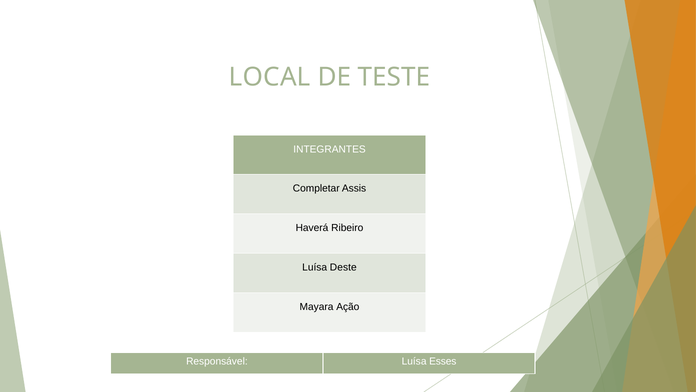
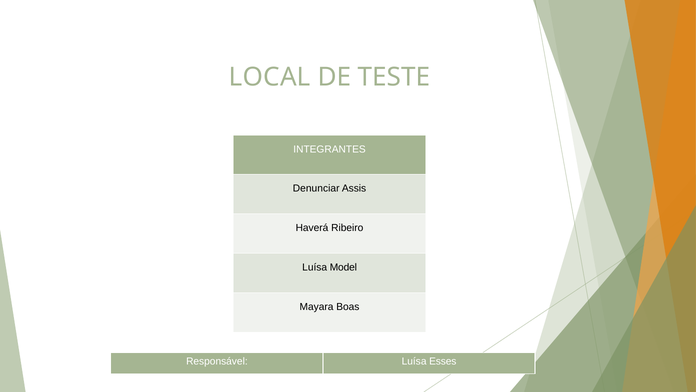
Completar: Completar -> Denunciar (316, 188)
Deste: Deste -> Model (343, 267)
Ação: Ação -> Boas (348, 307)
